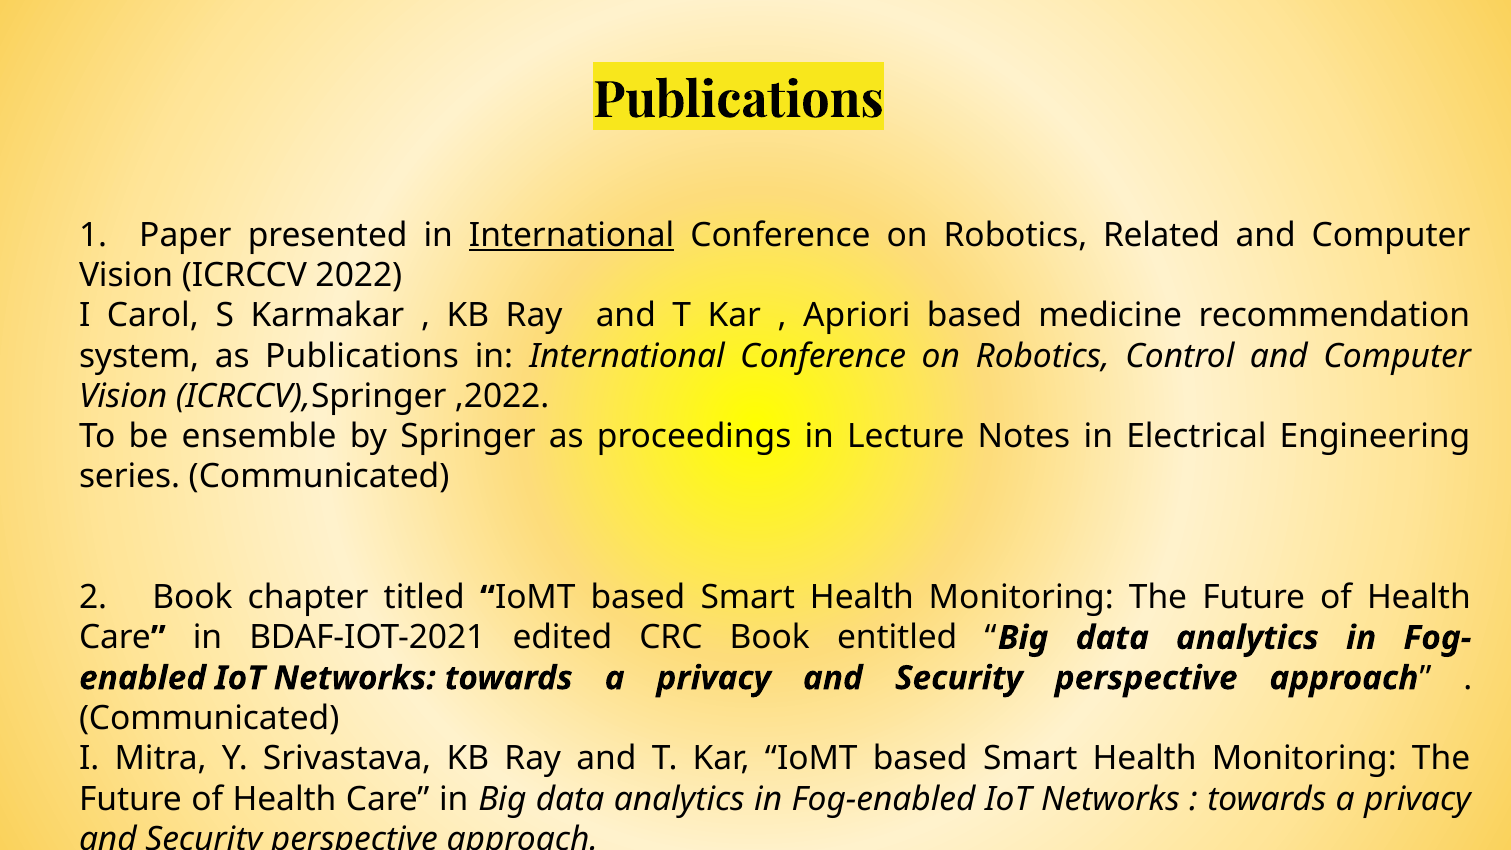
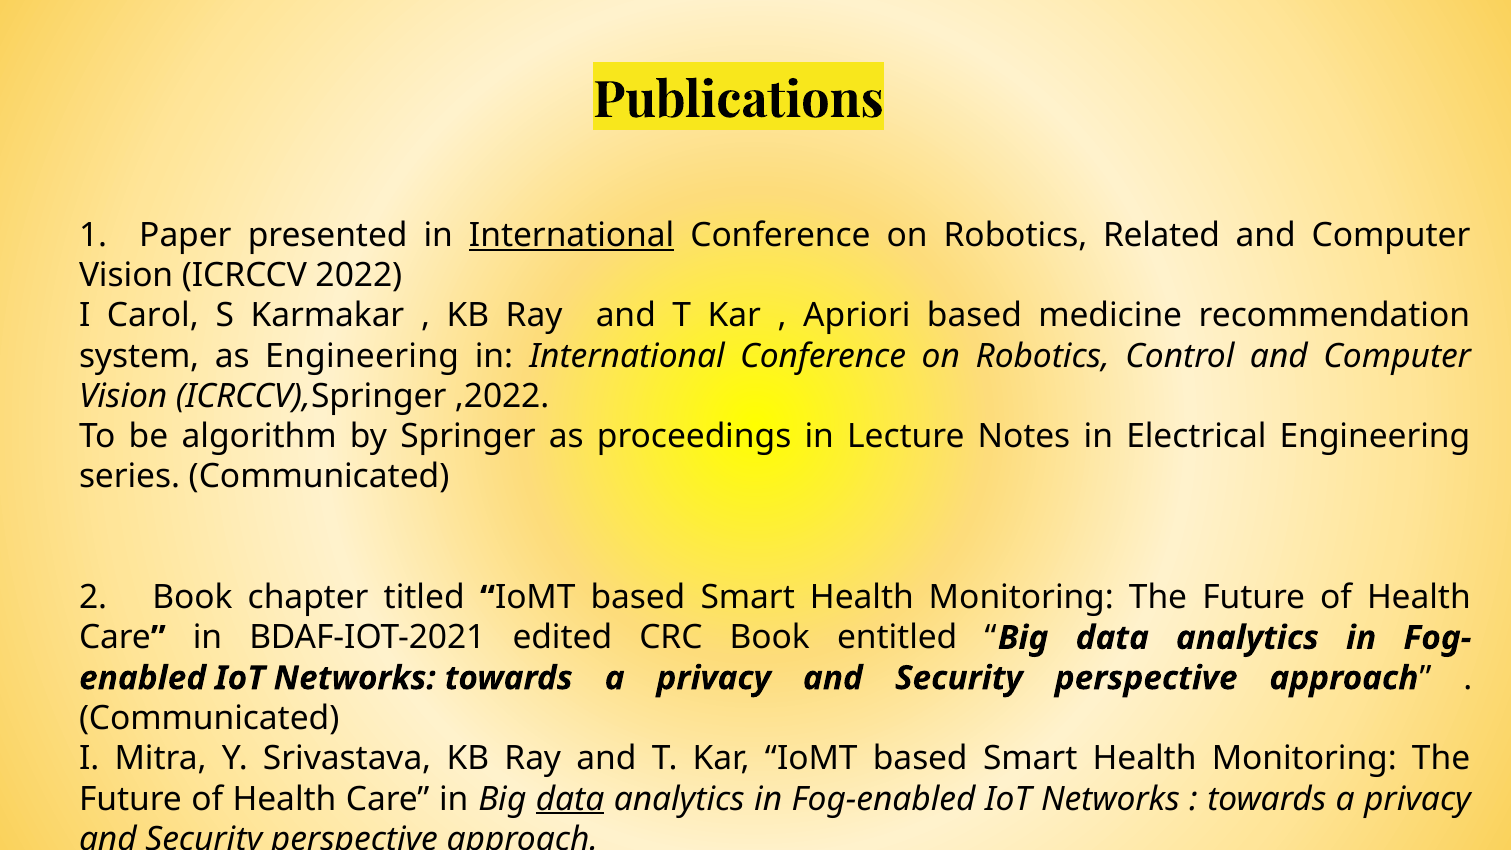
as Publications: Publications -> Engineering (362, 356)
ensemble: ensemble -> algorithm (259, 437)
data underline: none -> present (570, 799)
